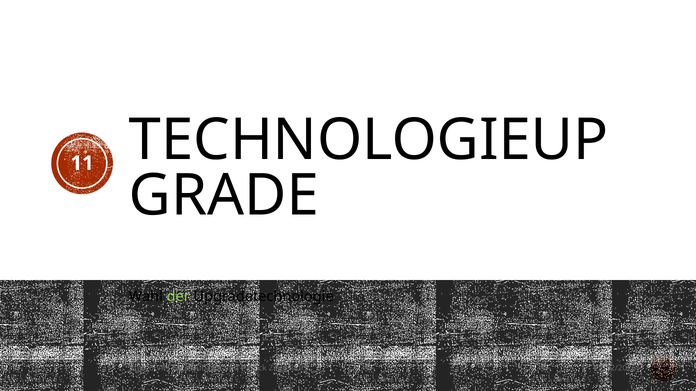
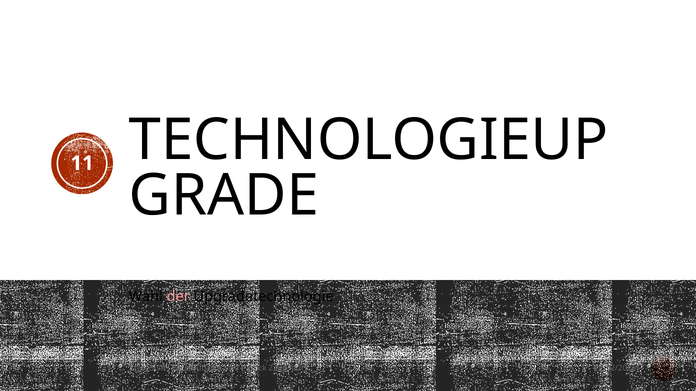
der colour: light green -> pink (178, 297)
